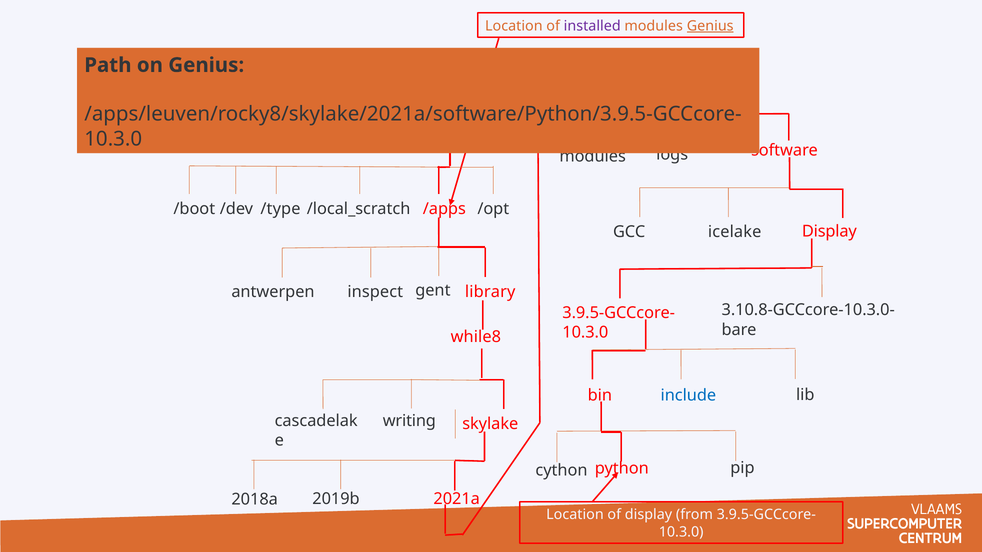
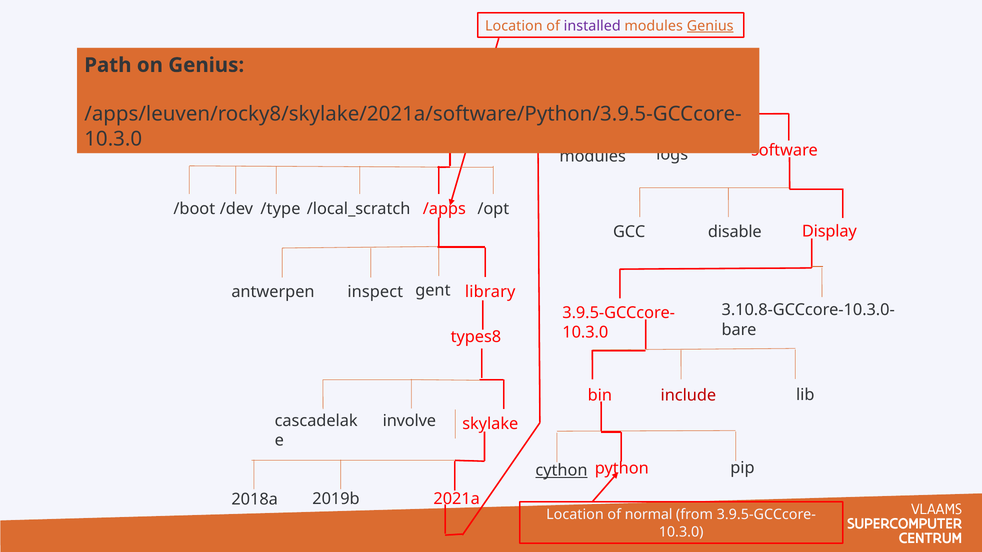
icelake: icelake -> disable (735, 232)
while8: while8 -> types8 (476, 337)
include colour: blue -> red (688, 396)
writing: writing -> involve (409, 421)
cython underline: none -> present (562, 471)
of display: display -> normal (649, 515)
